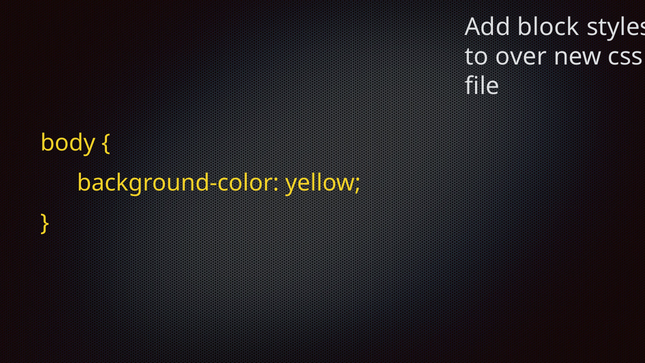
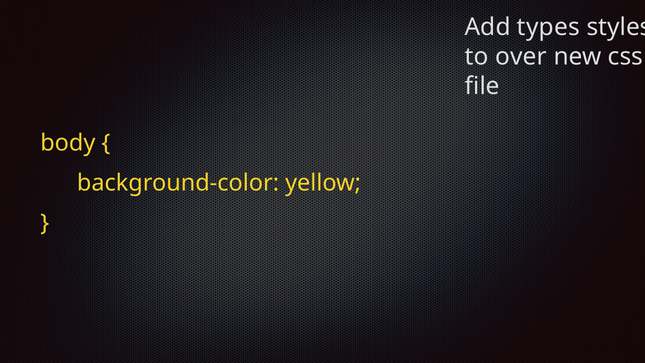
block: block -> types (548, 27)
